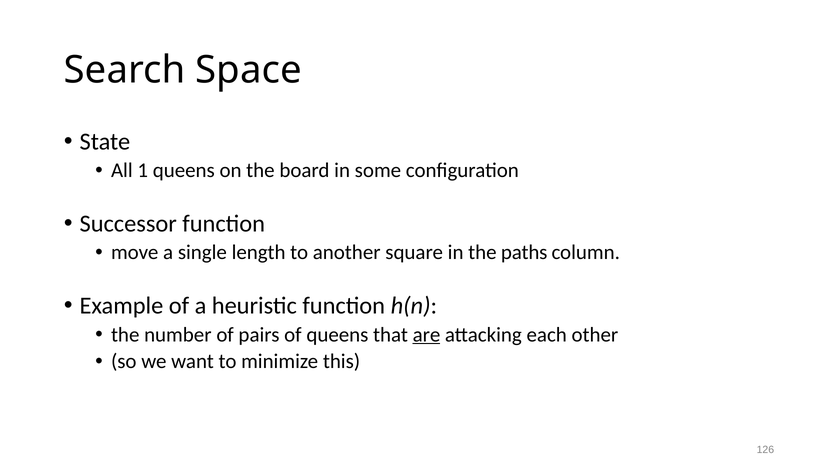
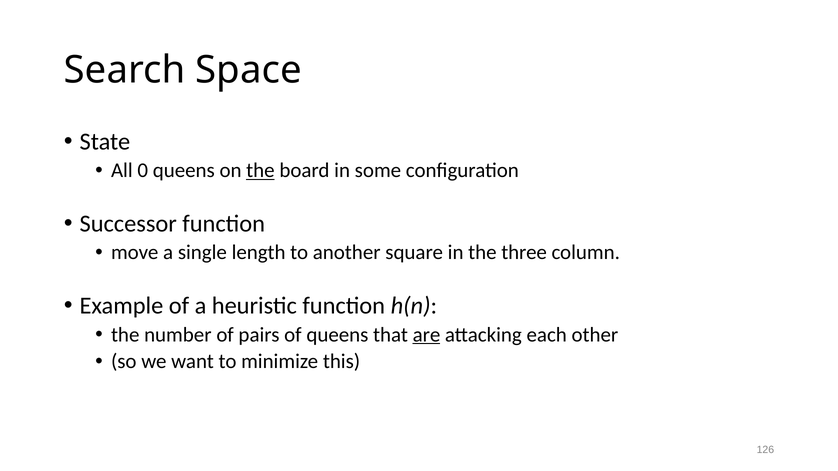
1: 1 -> 0 (143, 171)
the underline: none -> present (260, 171)
paths: paths -> three (524, 253)
